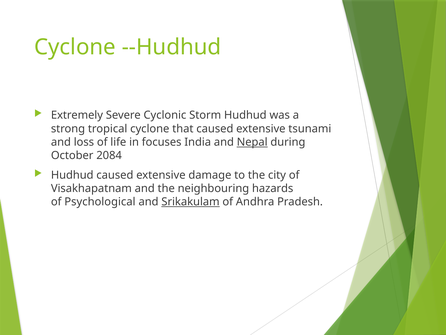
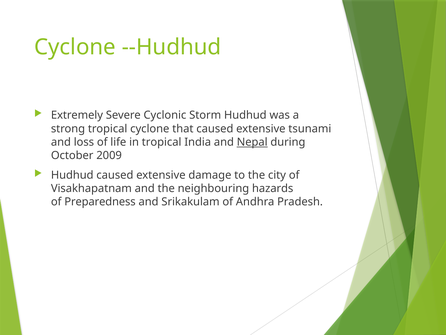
in focuses: focuses -> tropical (162, 142)
2084: 2084 -> 2009 (109, 155)
Psychological: Psychological -> Preparedness (100, 202)
Srikakulam underline: present -> none (190, 202)
